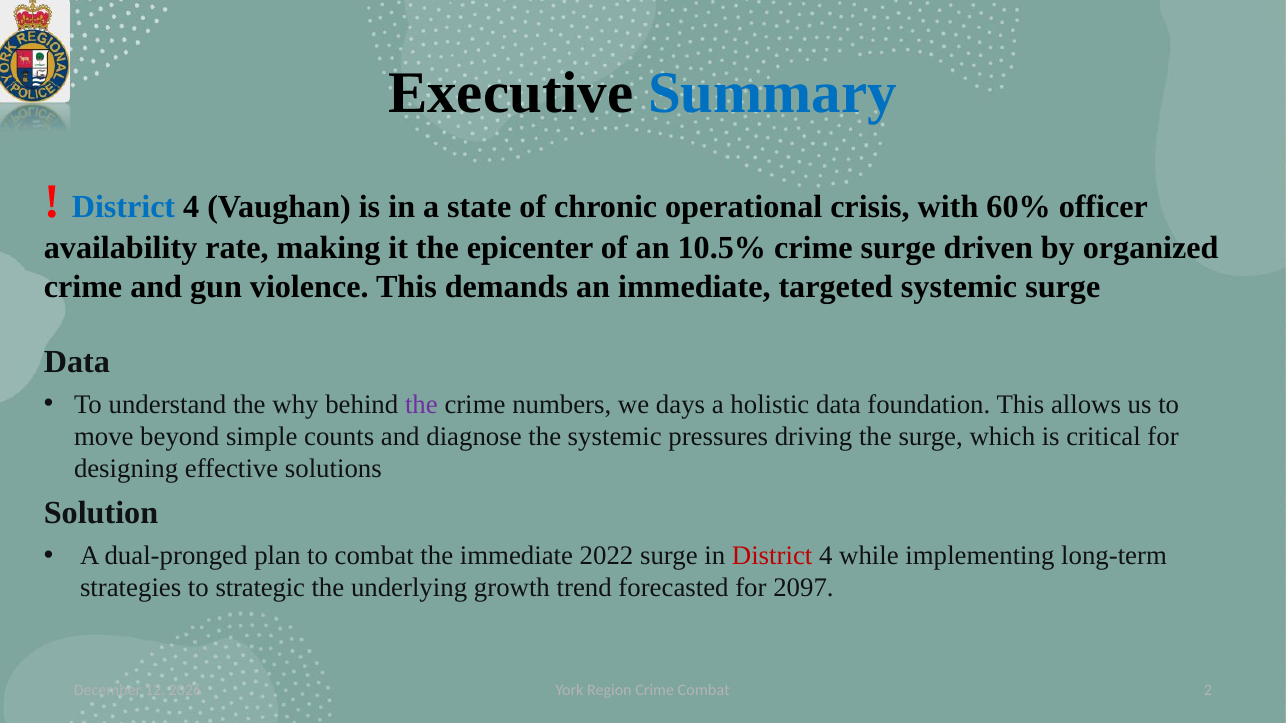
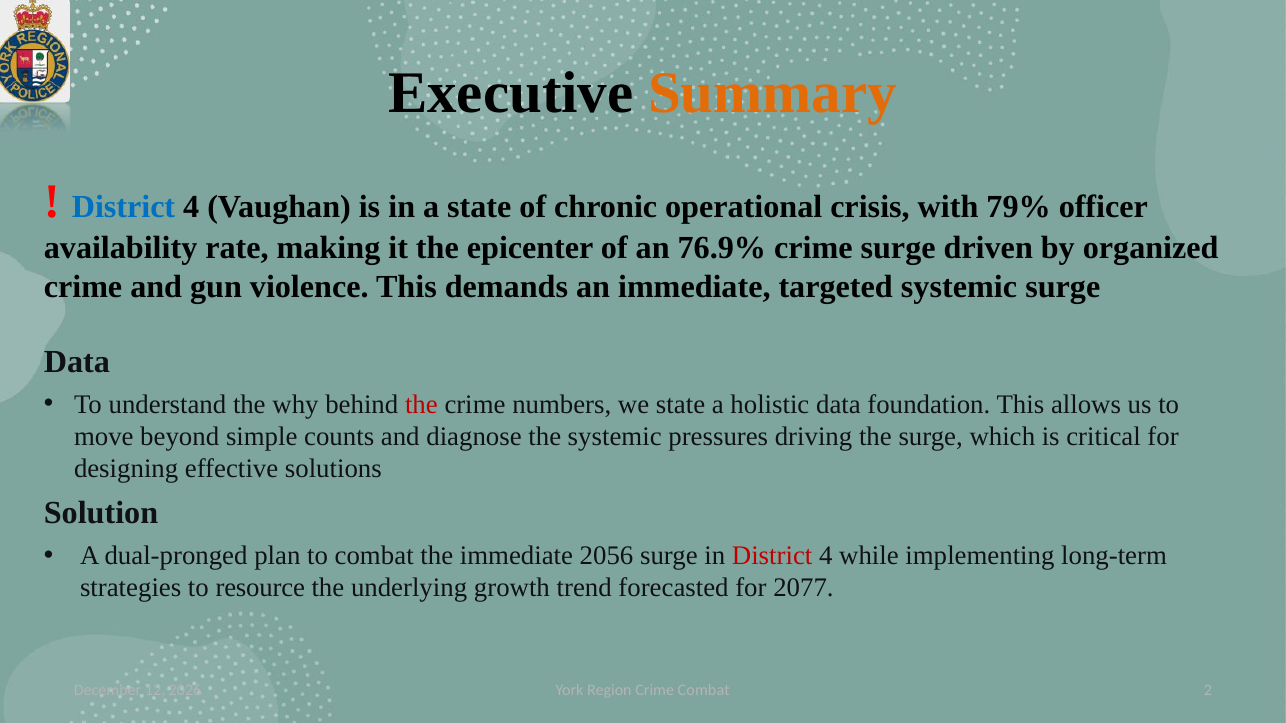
Summary colour: blue -> orange (773, 93)
60%: 60% -> 79% (1019, 207)
10.5%: 10.5% -> 76.9% (722, 248)
the colour: purple -> red (421, 405)
we days: days -> state (681, 405)
2022: 2022 -> 2056 (607, 556)
strategic: strategic -> resource (260, 588)
2097: 2097 -> 2077 (803, 588)
